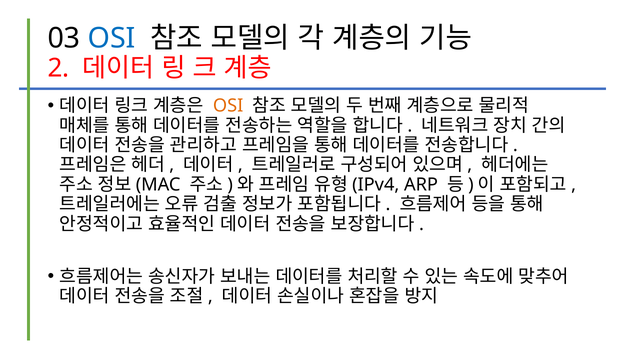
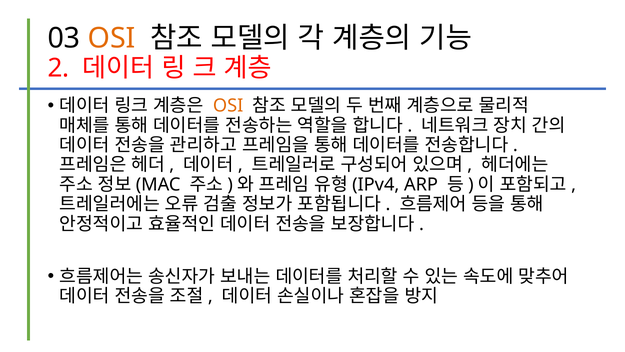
OSI colour: blue -> orange (112, 38)
